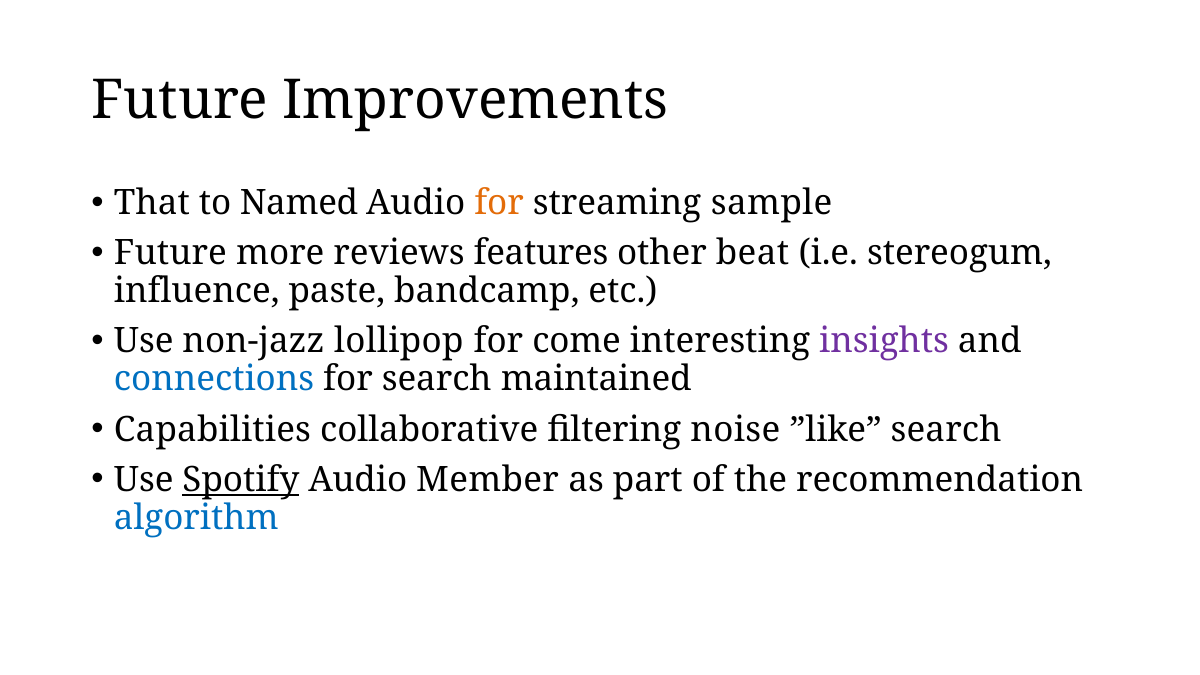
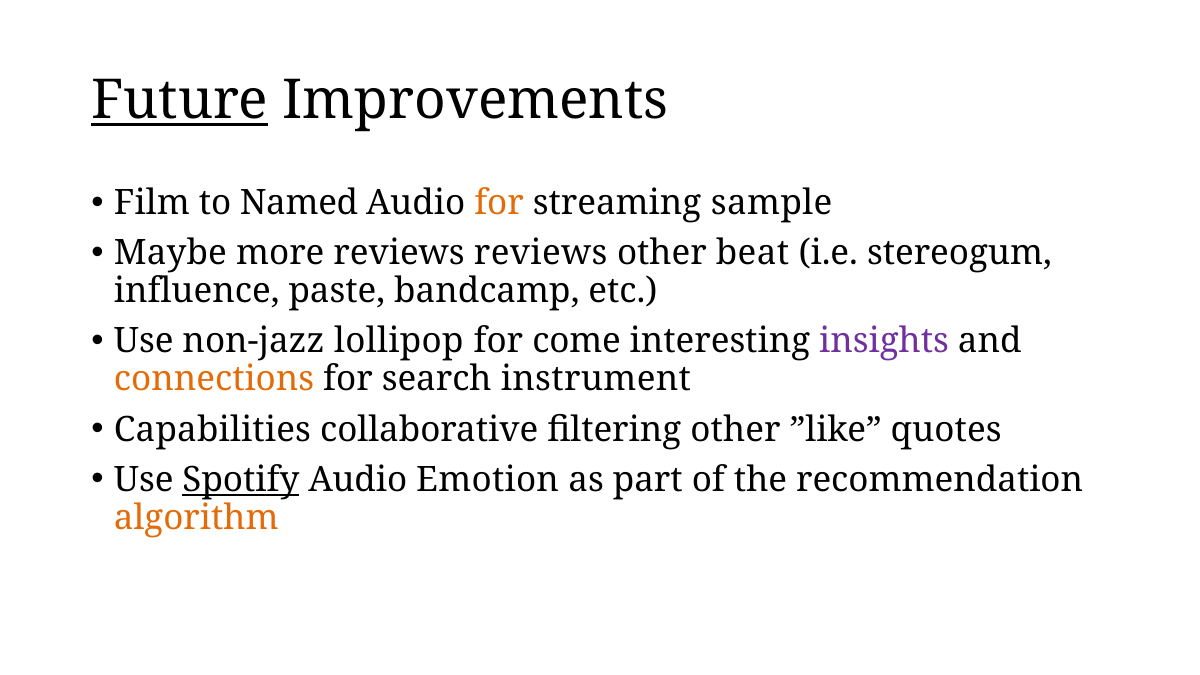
Future underline: none -> present (180, 101)
That: That -> Film (152, 203)
Future: Future -> Maybe (170, 253)
reviews features: features -> reviews (541, 253)
connections colour: blue -> orange (214, 379)
maintained: maintained -> instrument (596, 379)
filtering noise: noise -> other (735, 429)
”like search: search -> quotes (946, 429)
Member: Member -> Emotion (488, 480)
algorithm colour: blue -> orange (196, 518)
